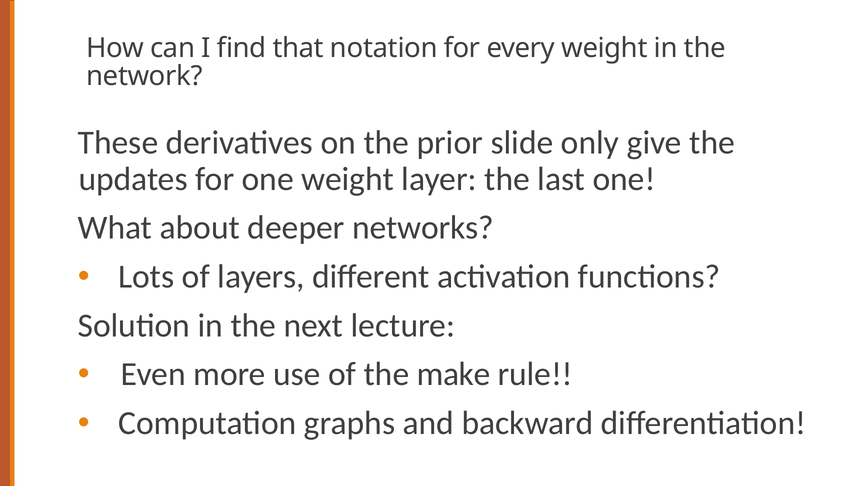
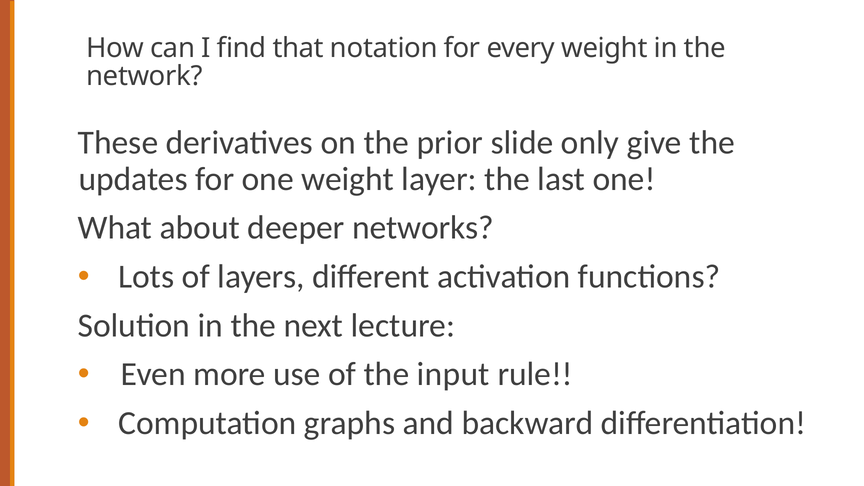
make: make -> input (453, 374)
